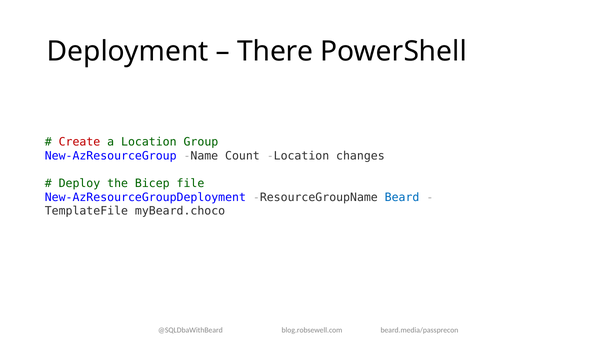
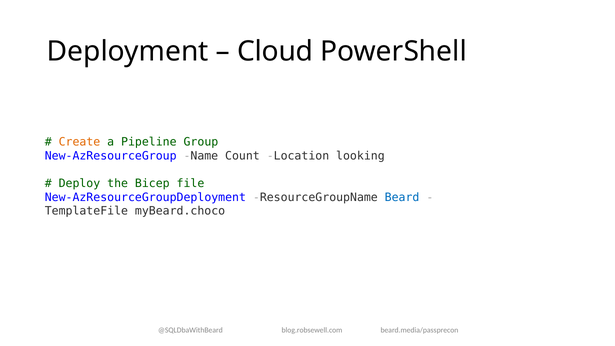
There: There -> Cloud (275, 52)
Create colour: red -> orange (79, 142)
a Location: Location -> Pipeline (149, 142)
changes: changes -> looking (360, 156)
